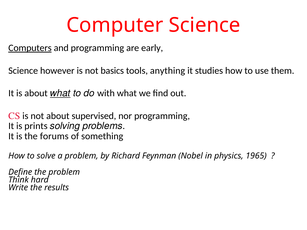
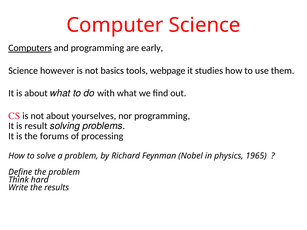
anything: anything -> webpage (168, 71)
what underline: present -> none (60, 93)
supervised: supervised -> yourselves (94, 116)
prints: prints -> result (36, 126)
something: something -> processing (102, 136)
